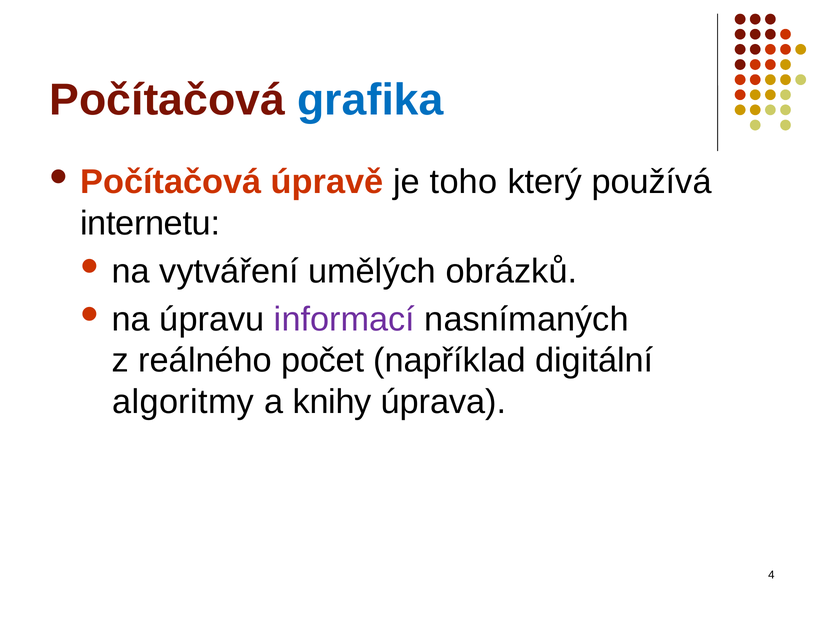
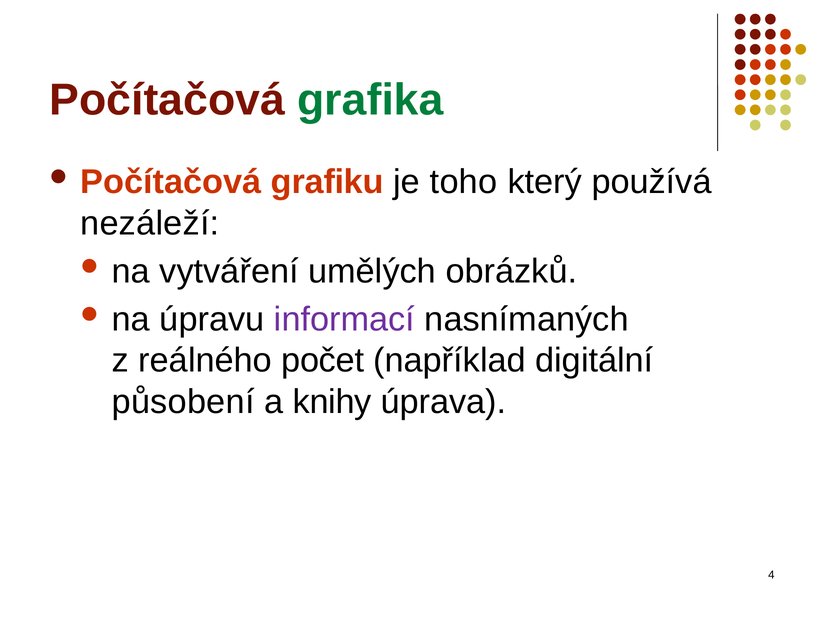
grafika colour: blue -> green (370, 100)
úpravě: úpravě -> grafiku (327, 182)
internetu: internetu -> nezáleží (150, 223)
algoritmy: algoritmy -> působení (183, 402)
